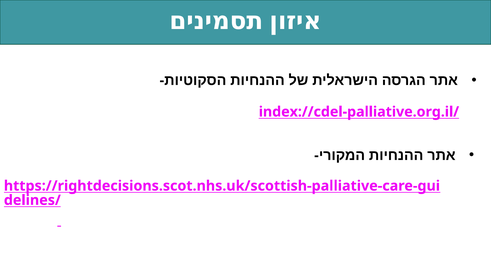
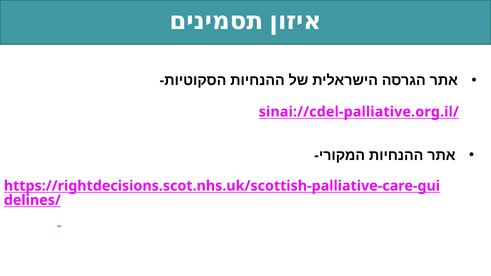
index://cdel-palliative.org.il/: index://cdel-palliative.org.il/ -> sinai://cdel-palliative.org.il/ (359, 112)
